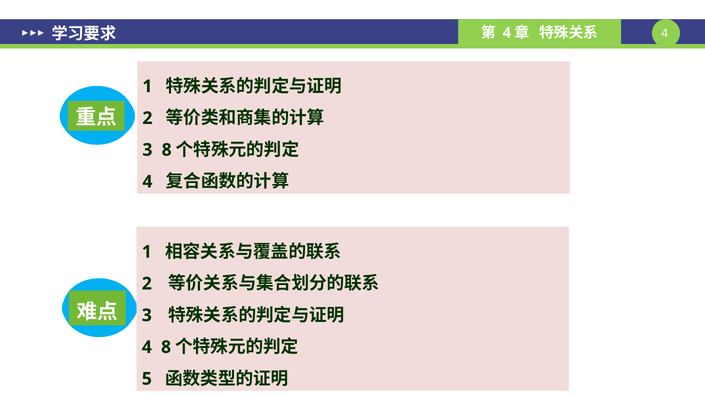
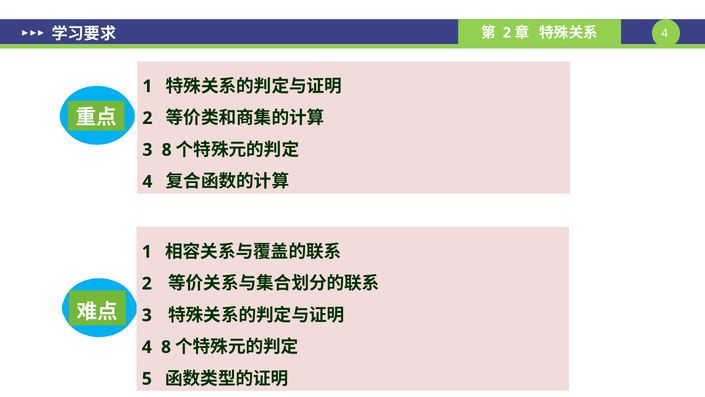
4: 4 -> 2 (507, 33)
